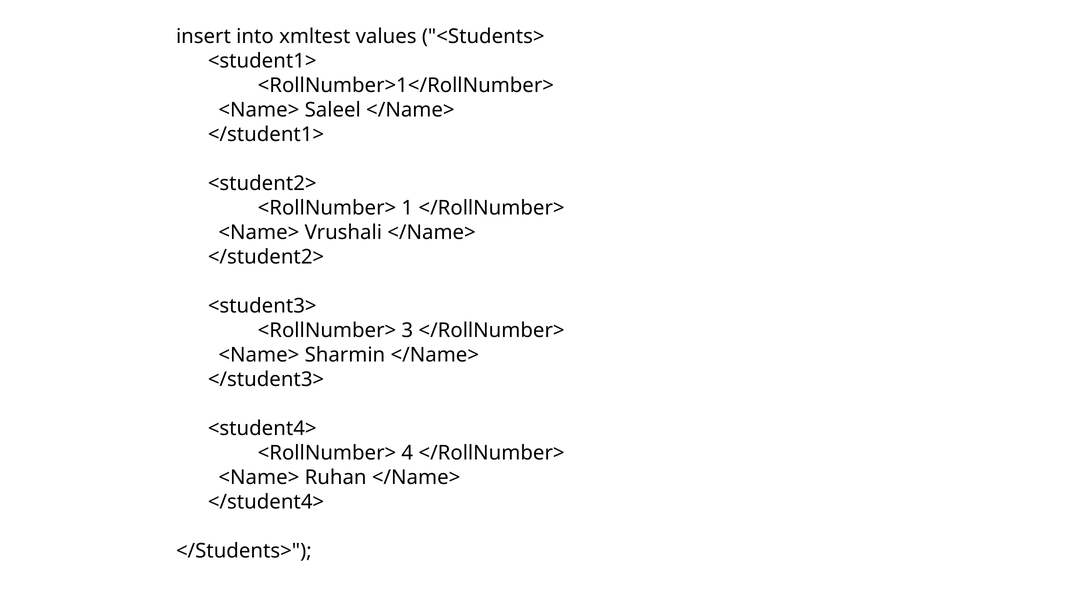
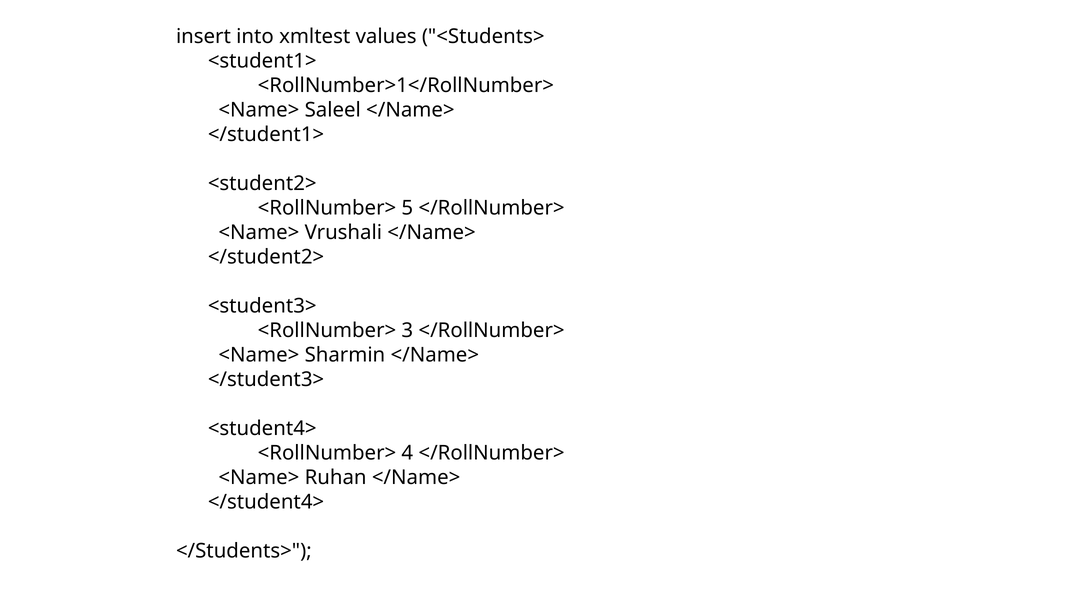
1: 1 -> 5 (407, 208)
